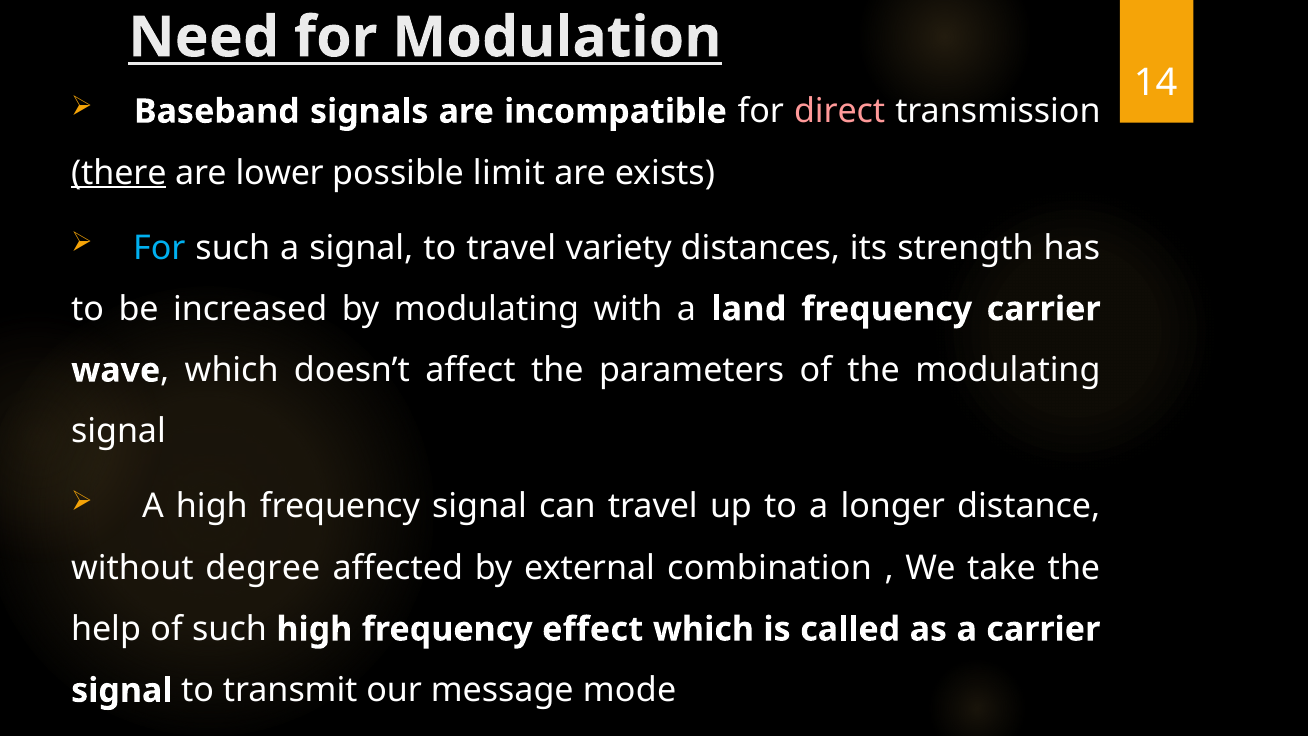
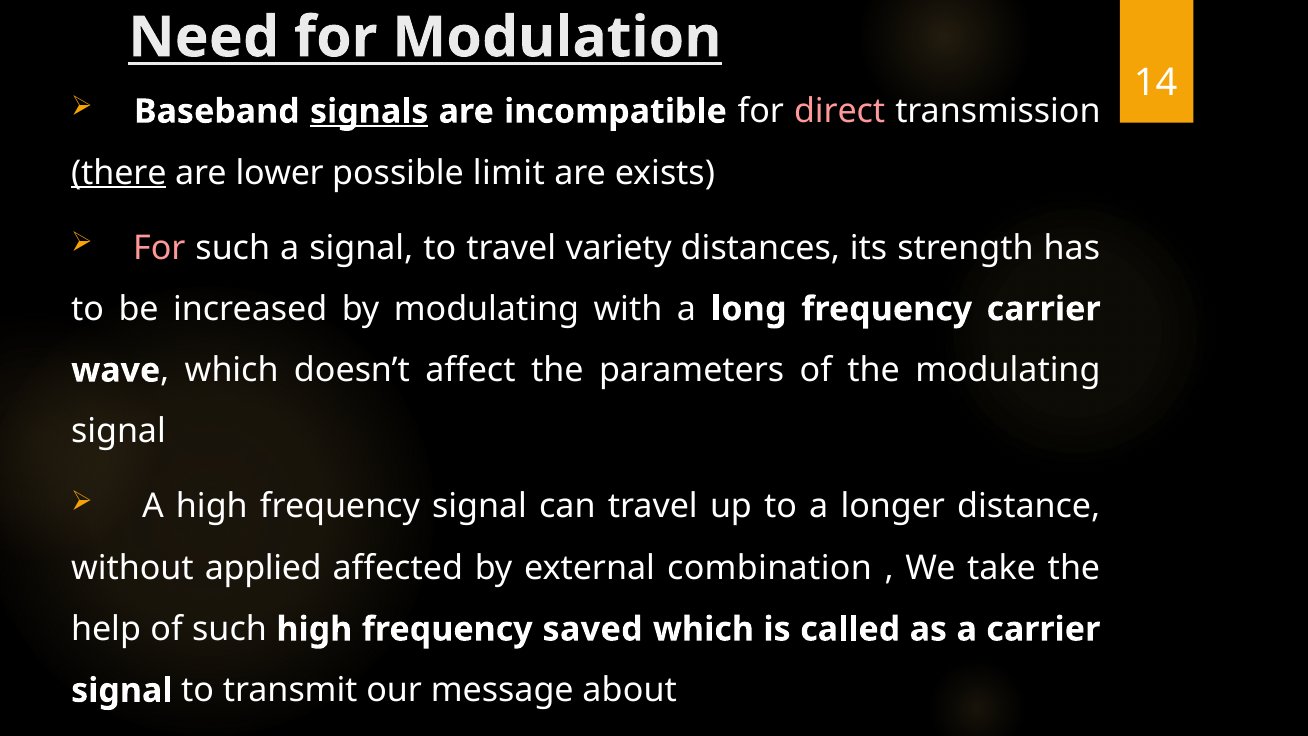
signals underline: none -> present (369, 111)
For colour: light blue -> pink (159, 248)
land: land -> long (749, 309)
degree: degree -> applied (263, 568)
effect: effect -> saved (593, 629)
mode: mode -> about (630, 690)
